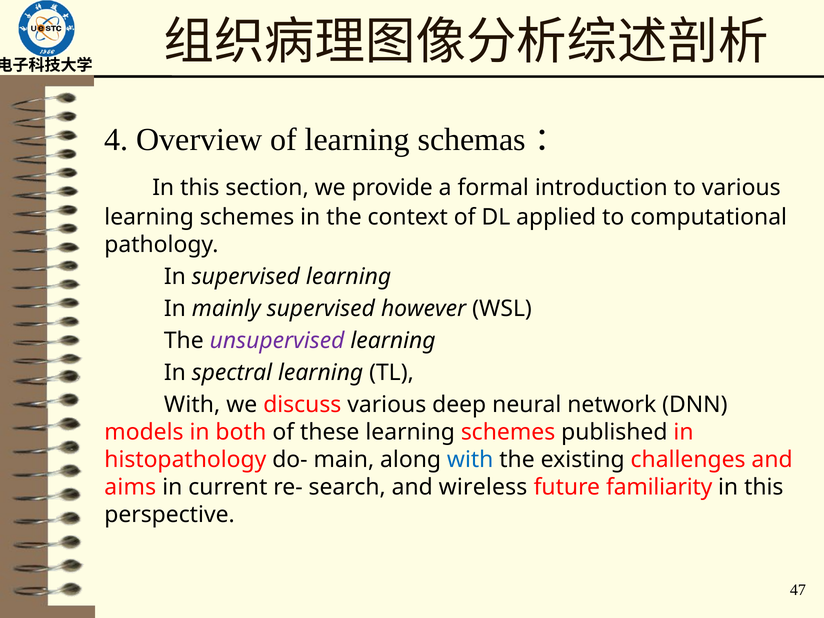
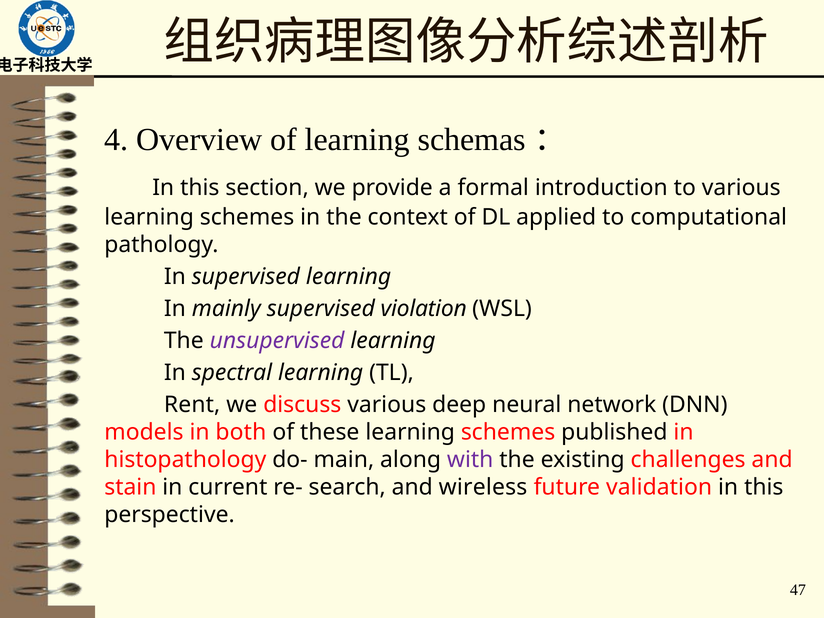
however: however -> violation (424, 309)
With: With -> Rent (192, 405)
with colour: blue -> purple (470, 460)
aims: aims -> stain (130, 487)
familiarity: familiarity -> validation (659, 487)
